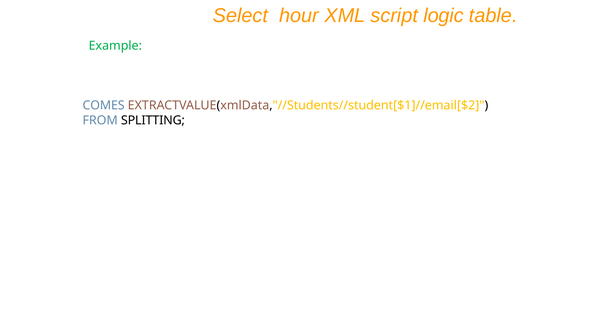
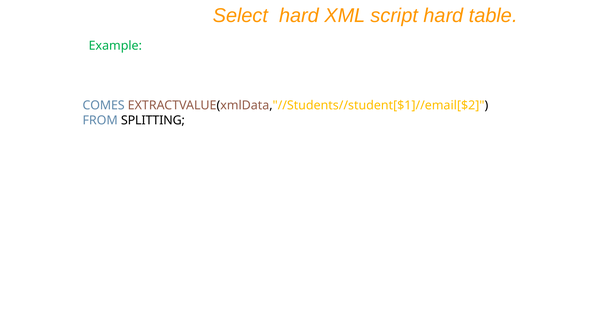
Select hour: hour -> hard (299, 16)
script logic: logic -> hard (443, 16)
